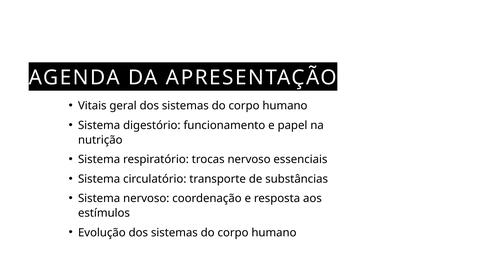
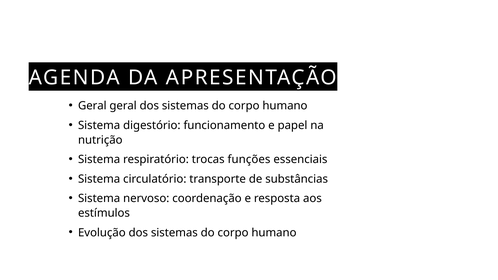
Vitais: Vitais -> Geral (92, 106)
trocas nervoso: nervoso -> funções (249, 160)
